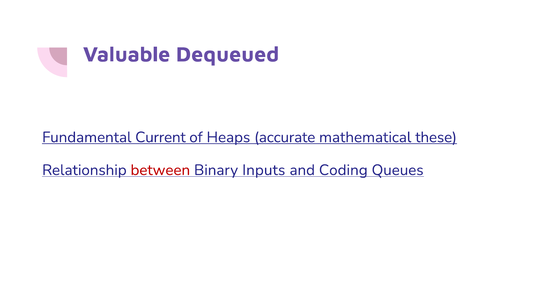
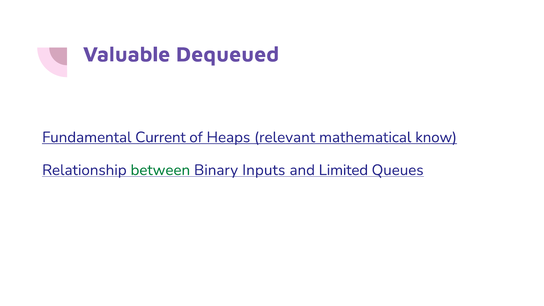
accurate: accurate -> relevant (285, 137)
these: these -> know (436, 137)
between colour: red -> green (160, 170)
Coding: Coding -> Limited (343, 170)
